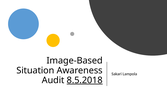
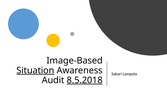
Situation underline: none -> present (35, 70)
